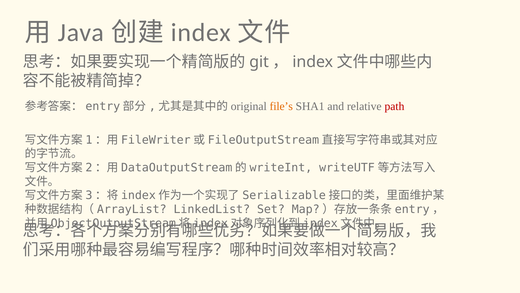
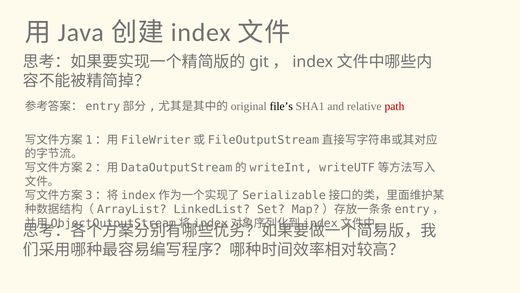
file’s colour: orange -> black (281, 106)
